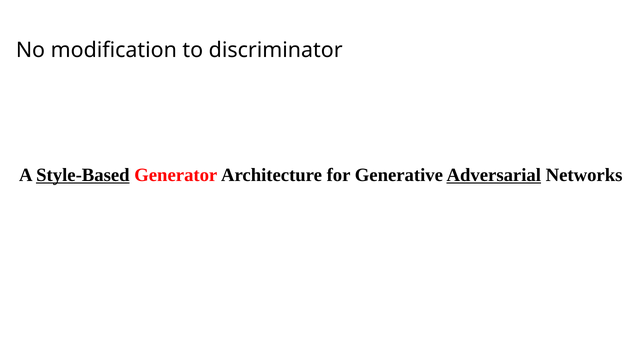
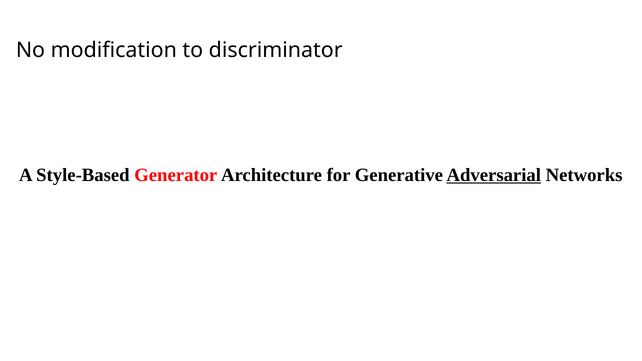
Style-Based underline: present -> none (83, 175)
